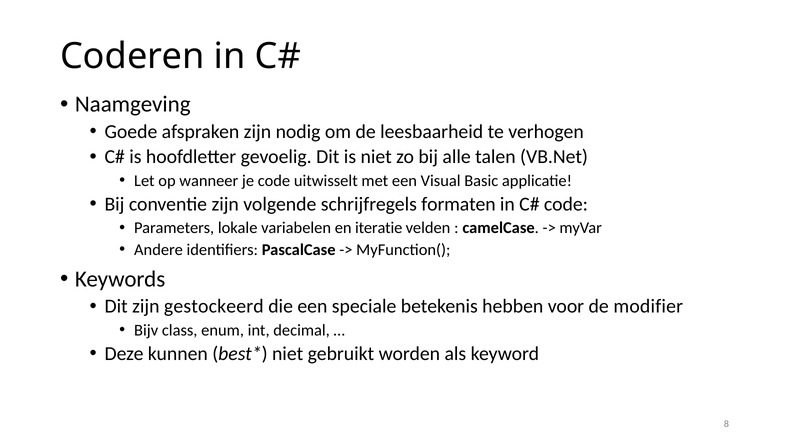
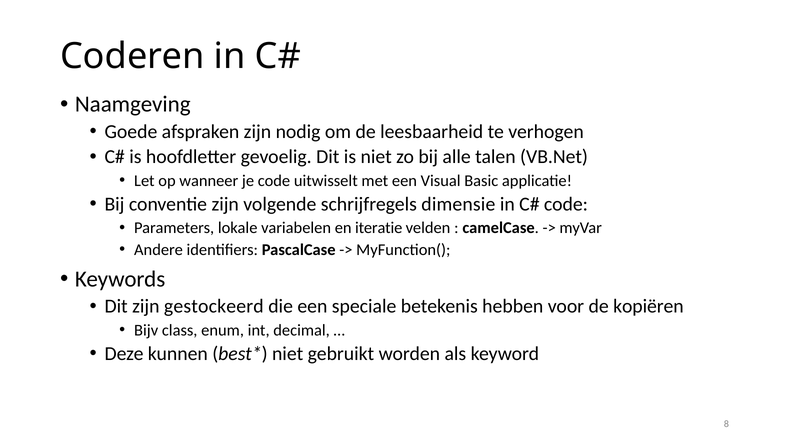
formaten: formaten -> dimensie (458, 204)
modifier: modifier -> kopiëren (648, 306)
